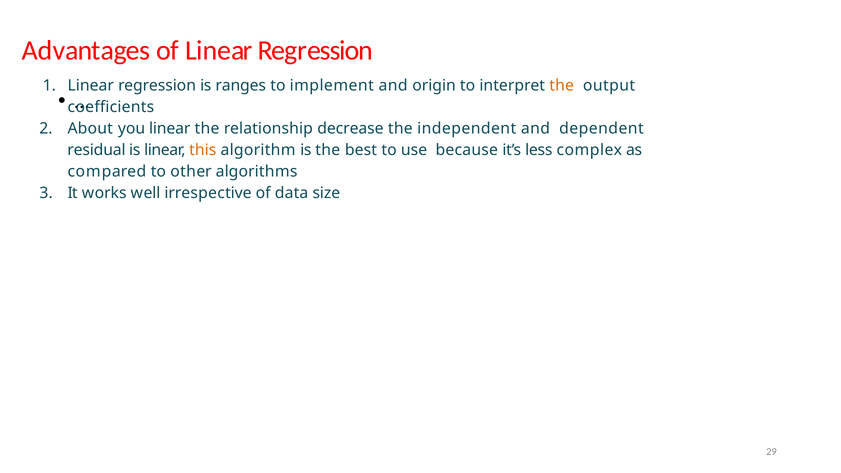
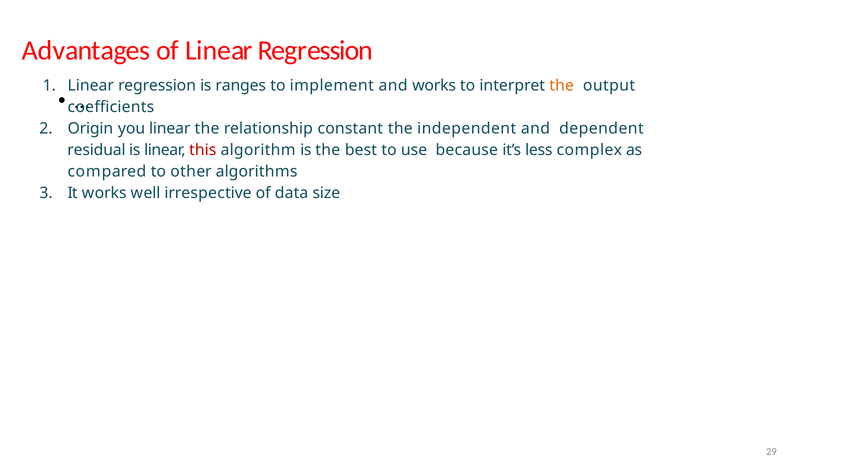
and origin: origin -> works (434, 85)
About: About -> Origin (90, 128)
decrease: decrease -> constant (350, 128)
this colour: orange -> red (203, 150)
